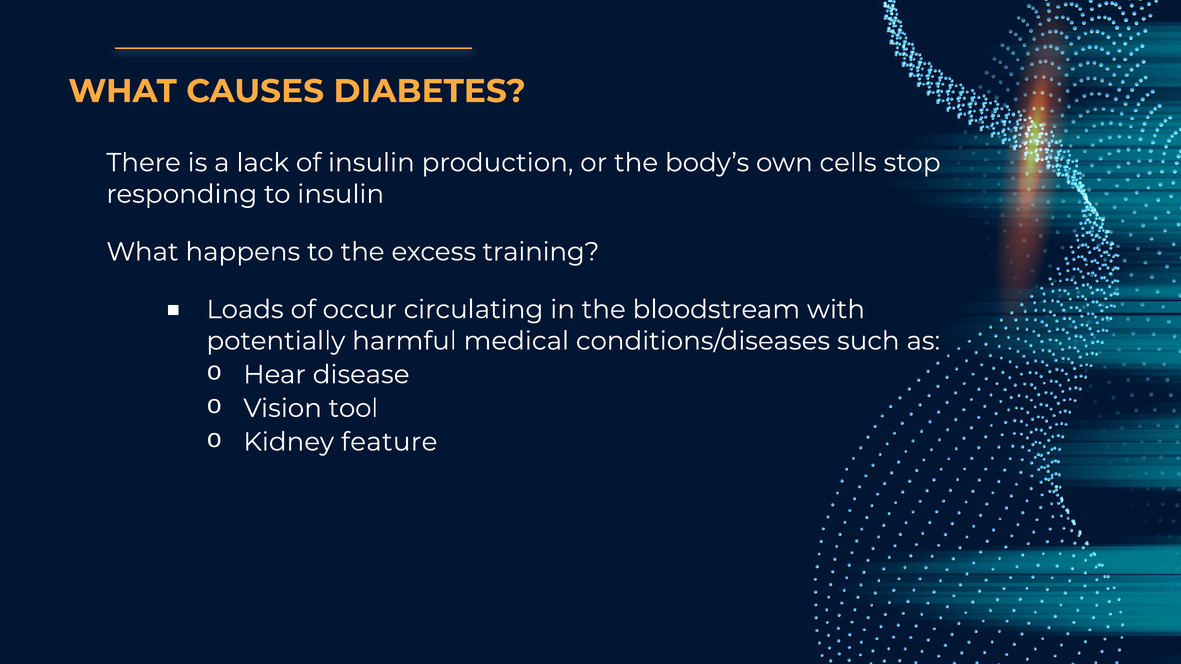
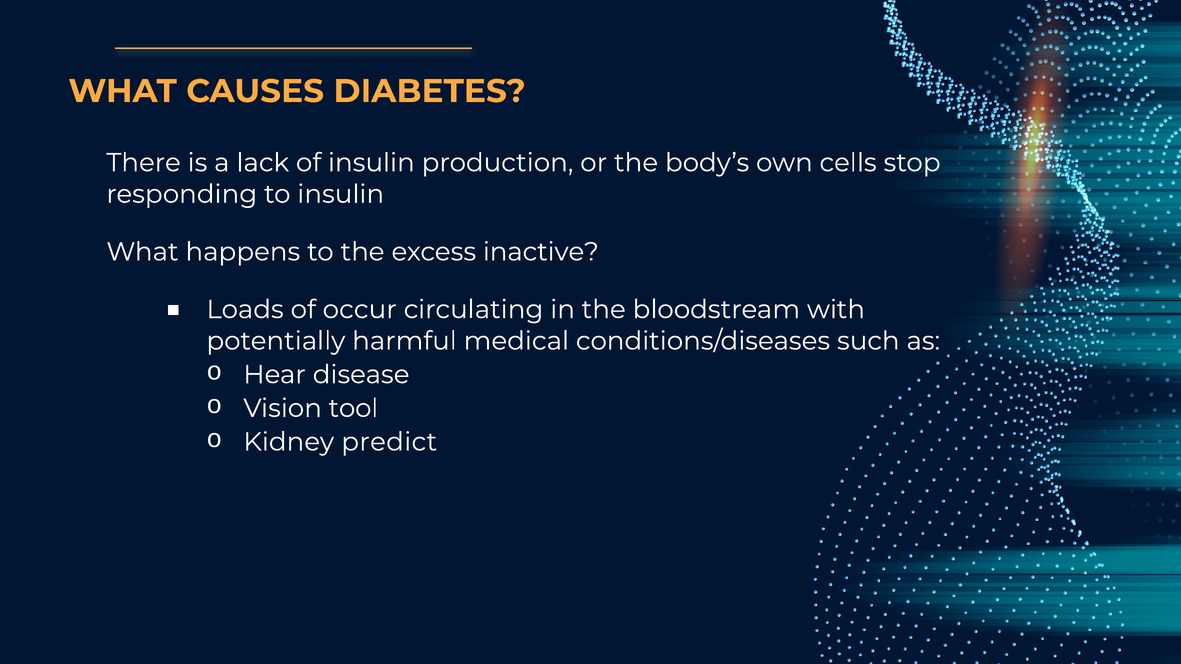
training: training -> inactive (541, 252)
feature: feature -> predict (389, 442)
